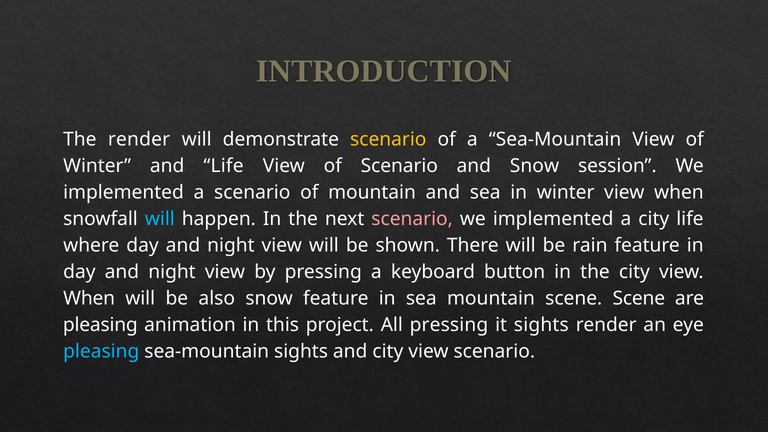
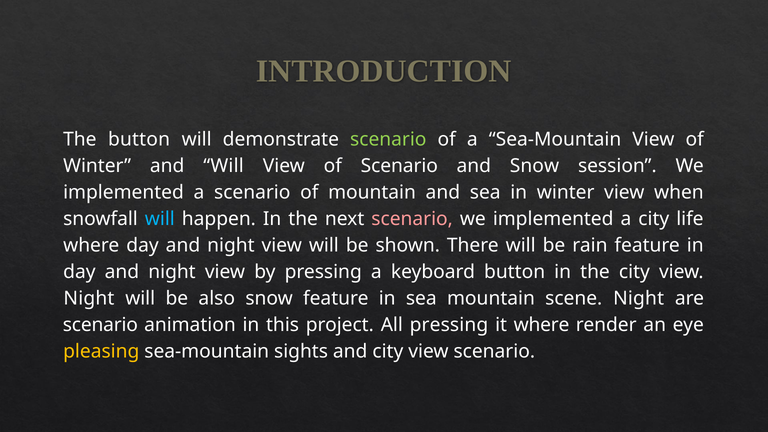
The render: render -> button (139, 139)
scenario colour: yellow -> light green (388, 139)
and Life: Life -> Will (224, 166)
When: When -> Night (89, 298)
scene Scene: Scene -> Night (639, 298)
pleasing: pleasing -> scenario (100, 325)
it sights: sights -> where (542, 325)
pleasing colour: light blue -> yellow (101, 351)
